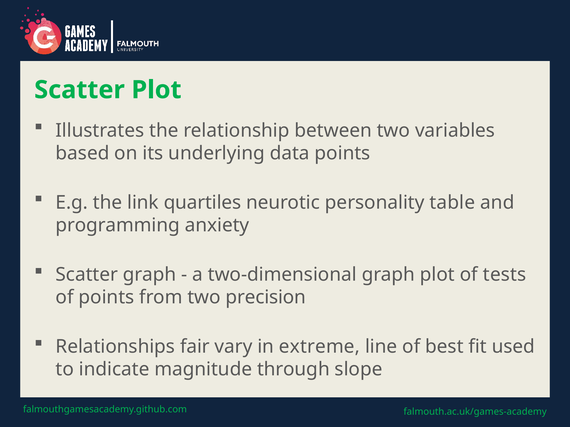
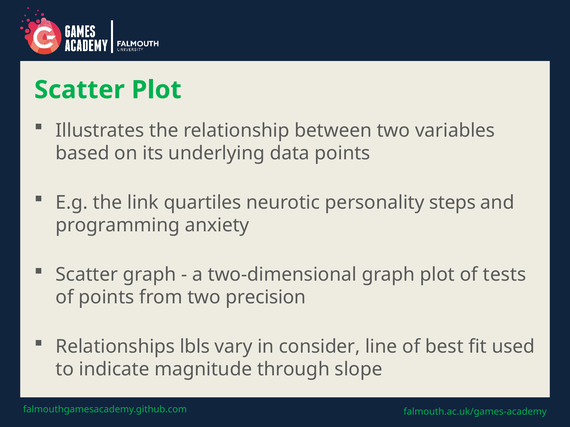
table: table -> steps (452, 203)
fair: fair -> lbls (195, 347)
extreme: extreme -> consider (320, 347)
